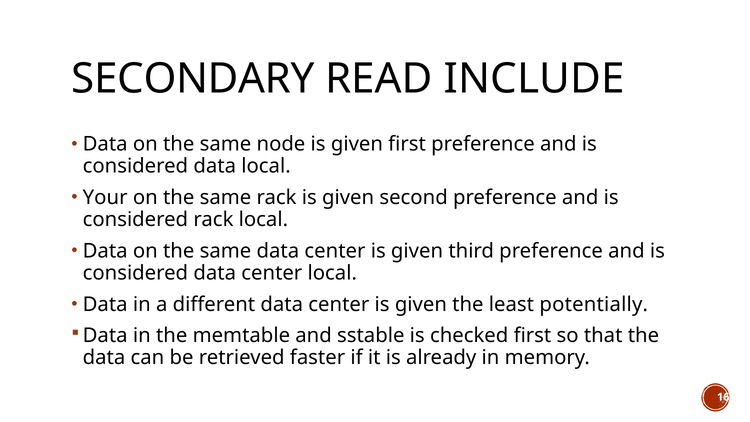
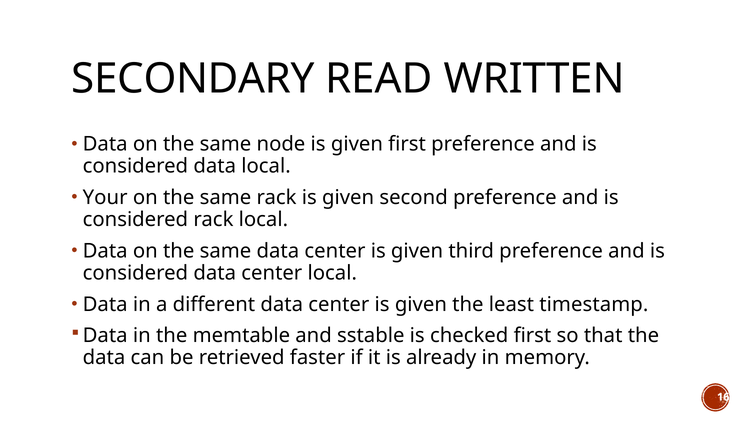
INCLUDE: INCLUDE -> WRITTEN (534, 79)
potentially: potentially -> timestamp (594, 304)
